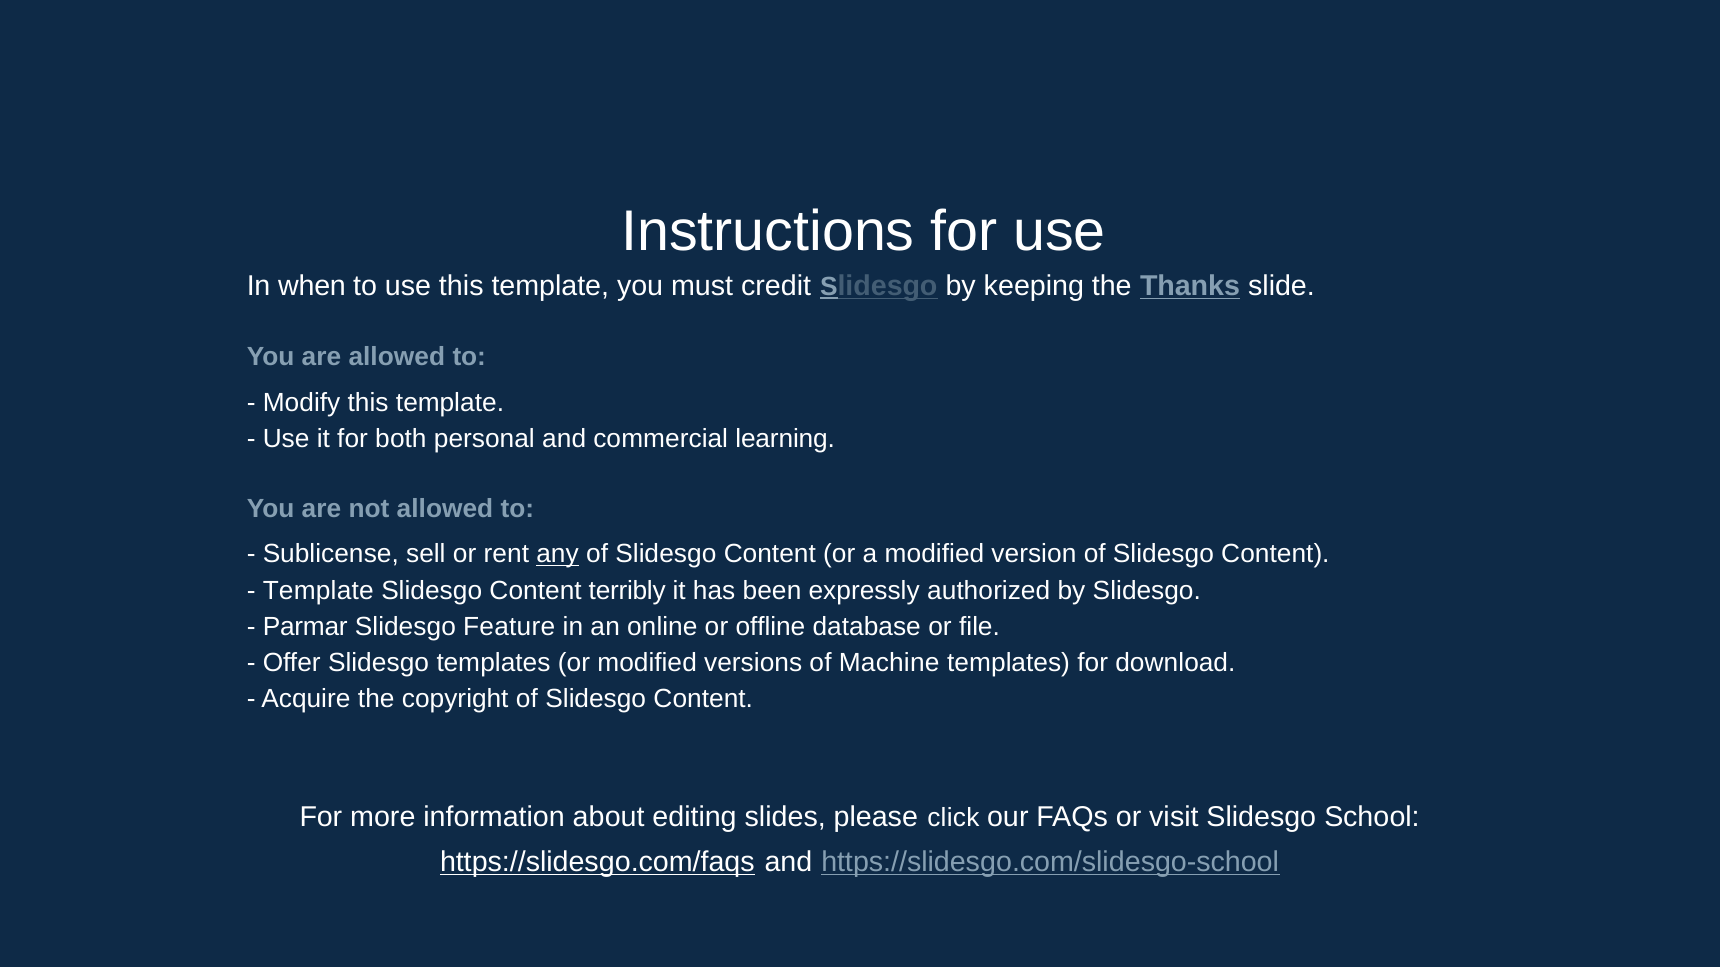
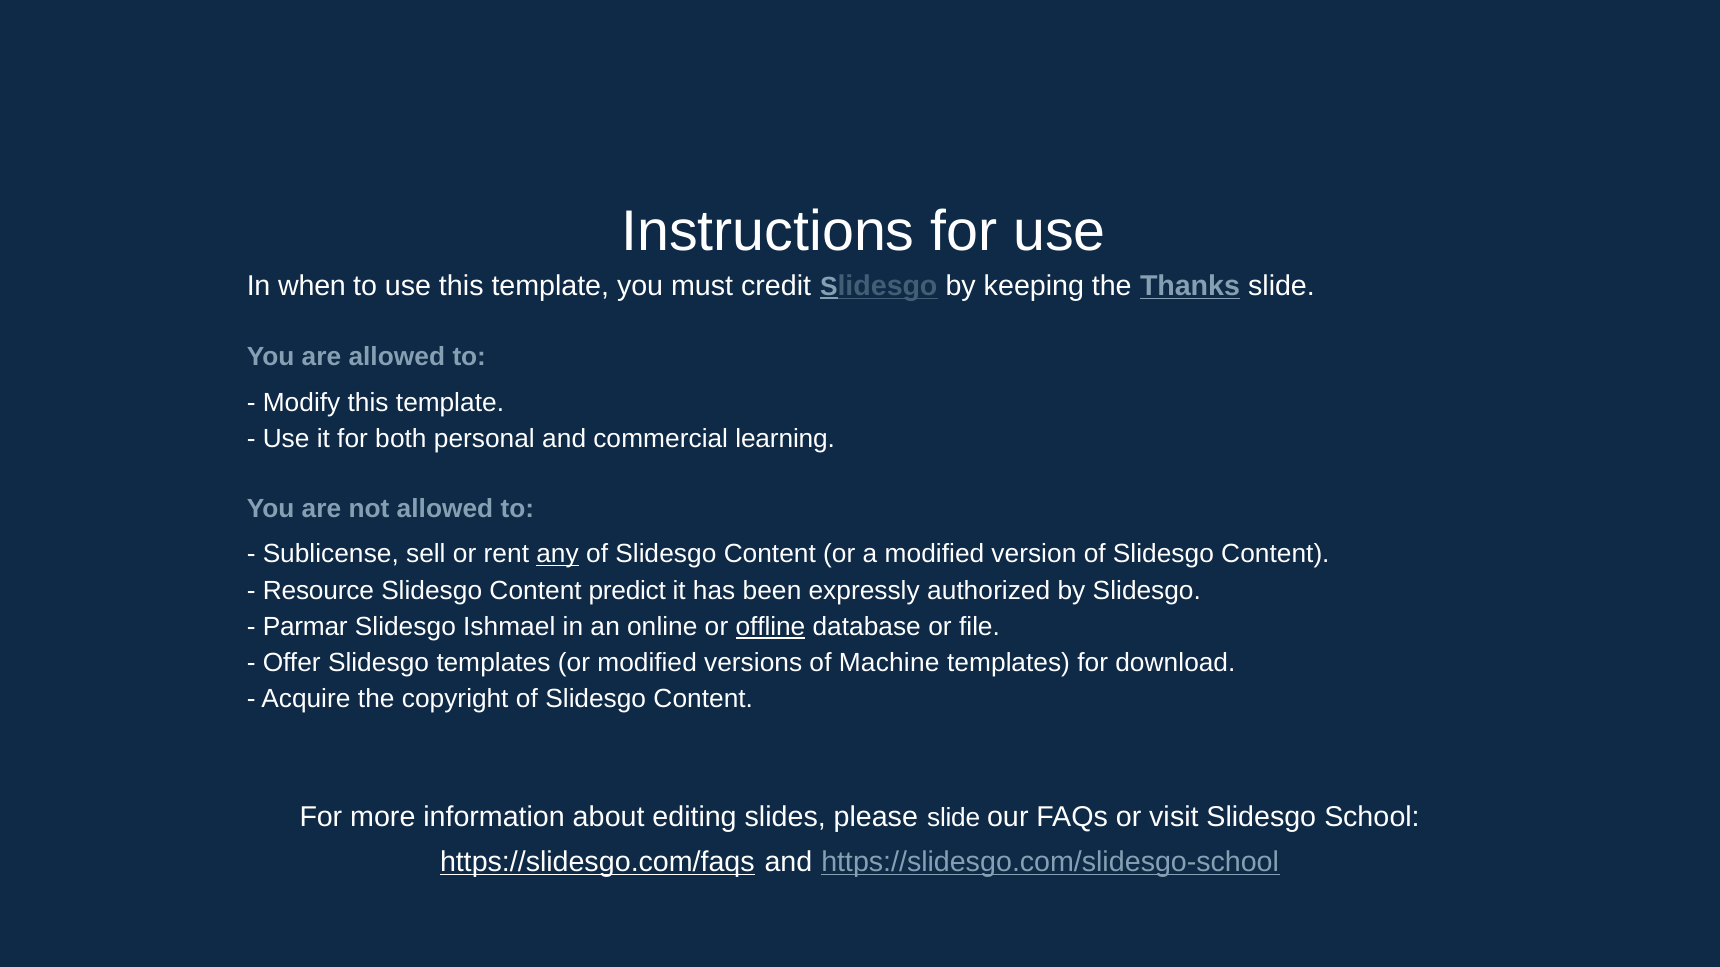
Template: Template -> Resource (318, 591)
terribly: terribly -> predict (627, 591)
Feature: Feature -> Ishmael (509, 627)
offline underline: none -> present (770, 627)
please click: click -> slide (954, 818)
